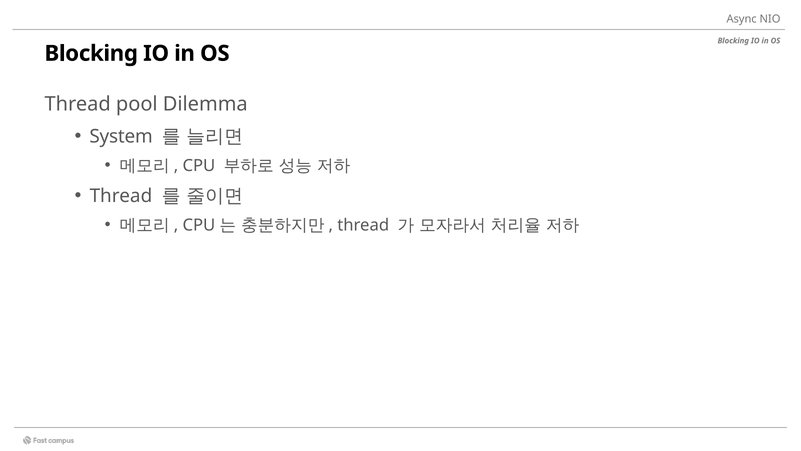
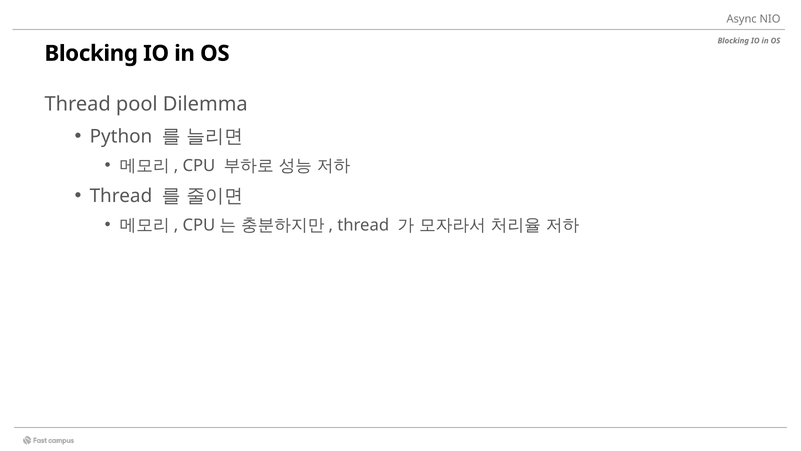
System: System -> Python (121, 136)
